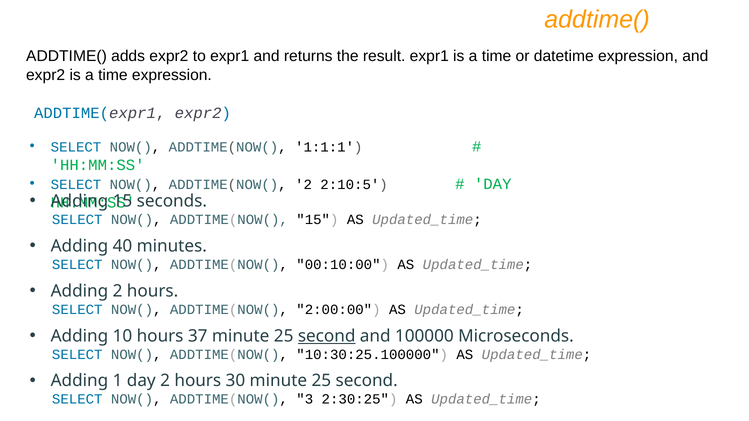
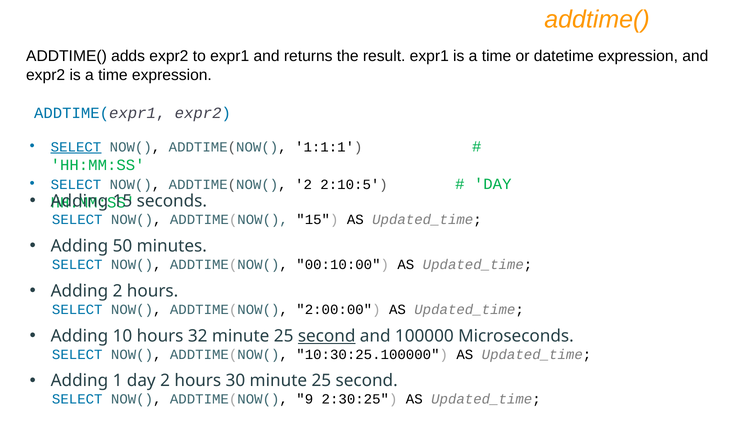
SELECT underline: none -> present (76, 147)
40: 40 -> 50 (122, 246)
37: 37 -> 32 (198, 336)
3: 3 -> 9 (305, 400)
